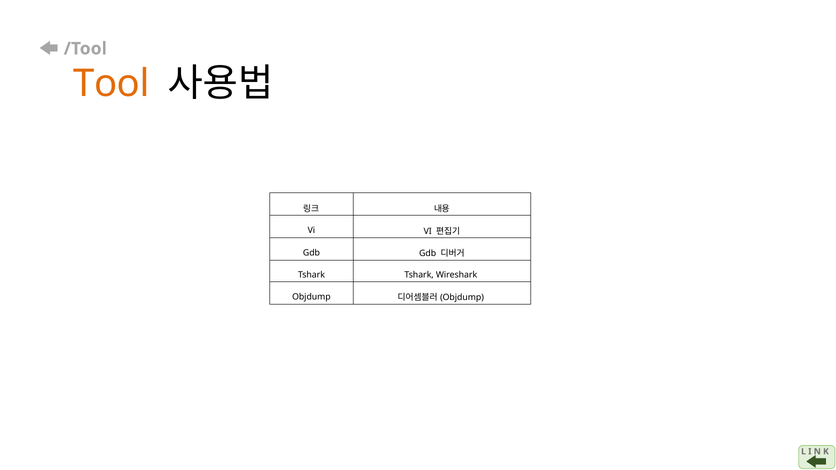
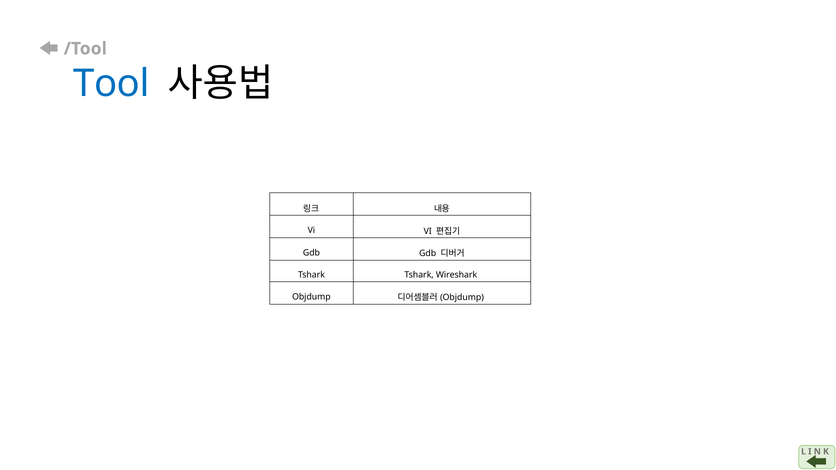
Tool colour: orange -> blue (111, 84)
